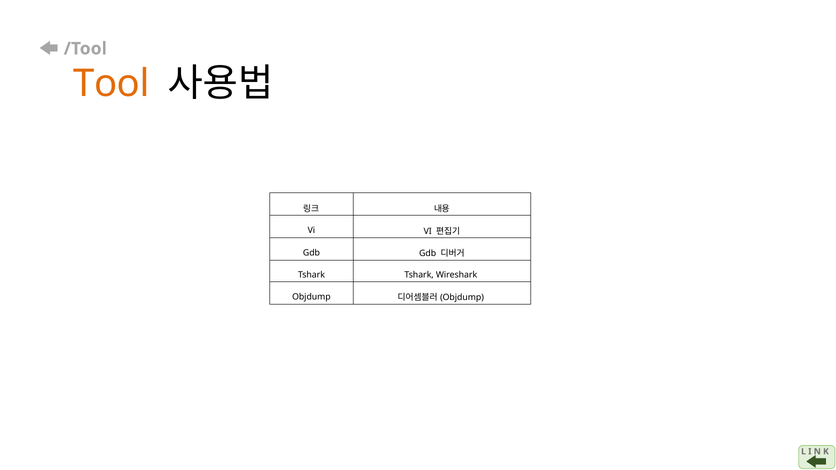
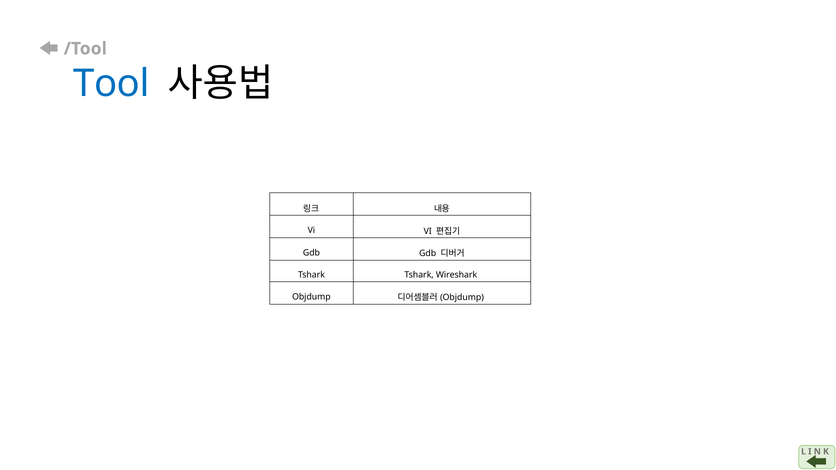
Tool colour: orange -> blue (111, 84)
